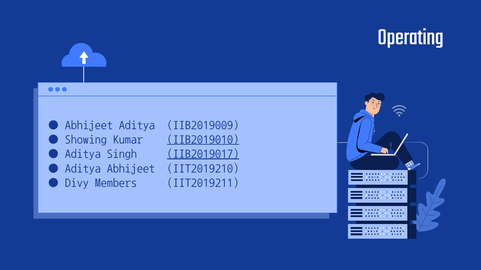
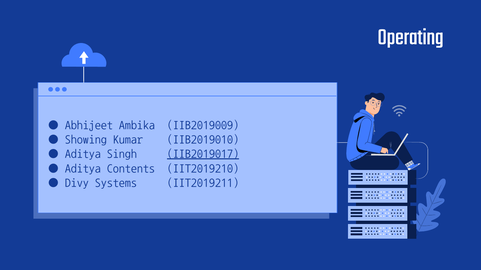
Abhijeet Aditya: Aditya -> Ambika (137, 125)
IIB2019010 underline: present -> none (203, 140)
Aditya Abhijeet: Abhijeet -> Contents (131, 168)
Members: Members -> Systems (116, 183)
